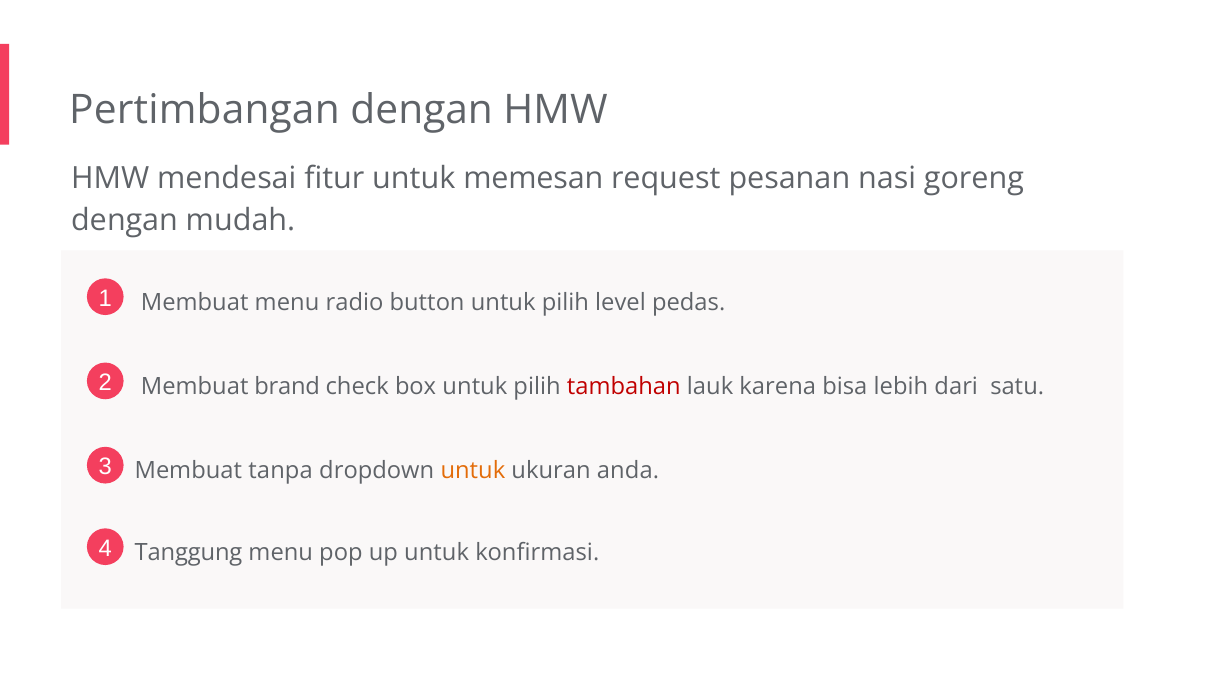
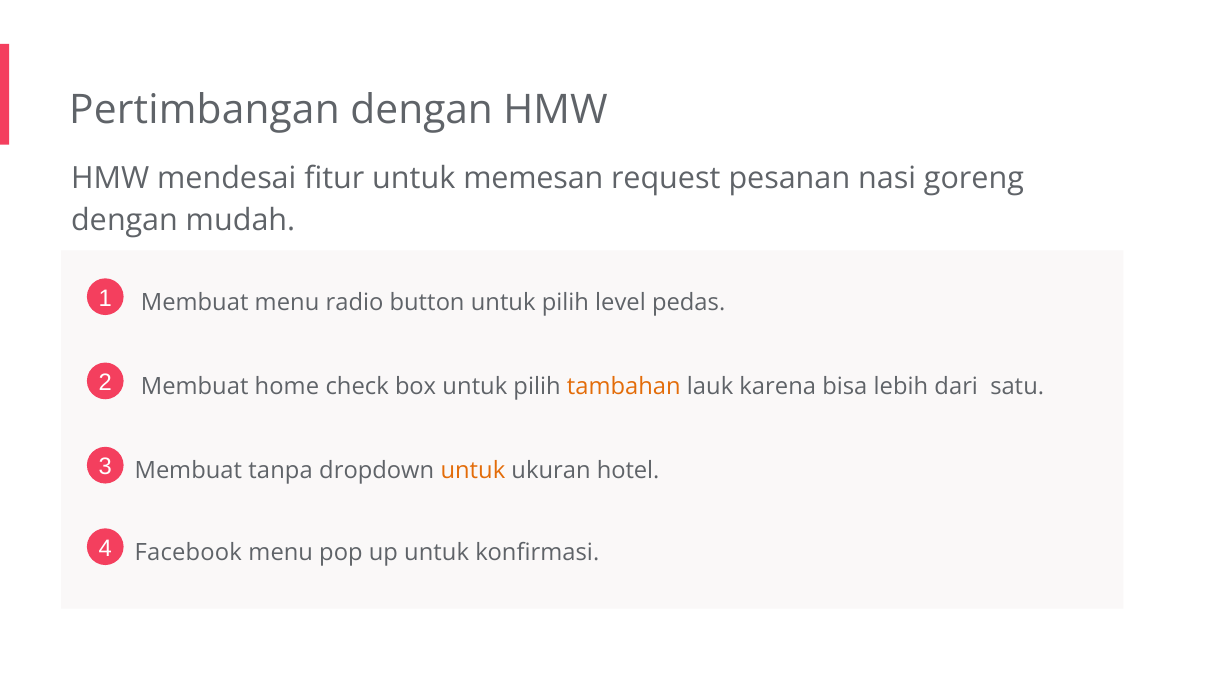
brand: brand -> home (287, 386)
tambahan colour: red -> orange (624, 386)
anda: anda -> hotel (628, 470)
Tanggung: Tanggung -> Facebook (188, 552)
